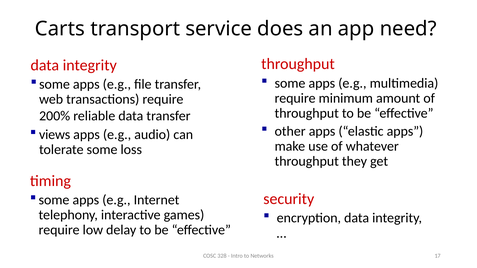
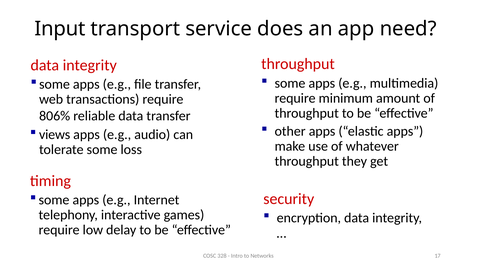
Carts: Carts -> Input (60, 29)
200%: 200% -> 806% (55, 116)
